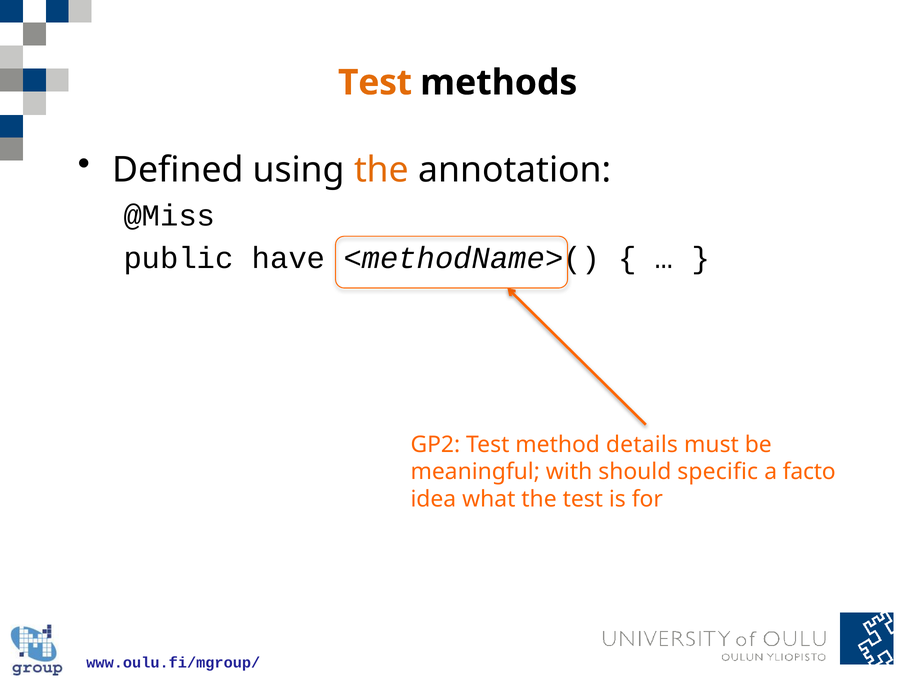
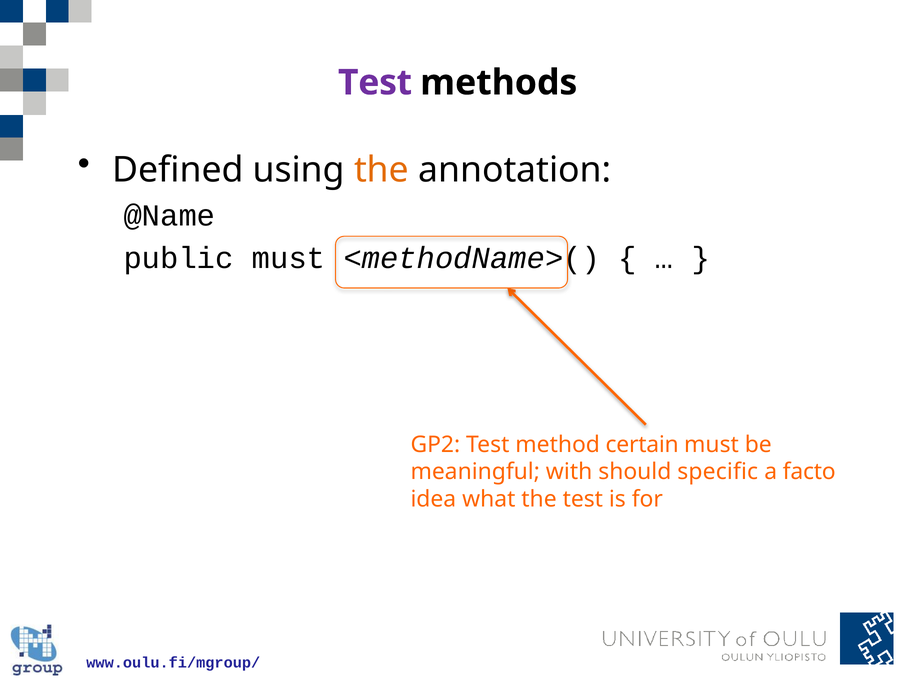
Test colour: orange -> purple (375, 83)
@Miss: @Miss -> @Name (169, 215)
public have: have -> must (289, 258)
details: details -> certain (642, 444)
